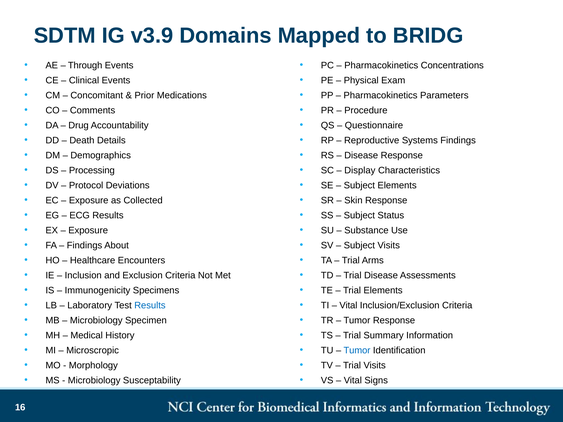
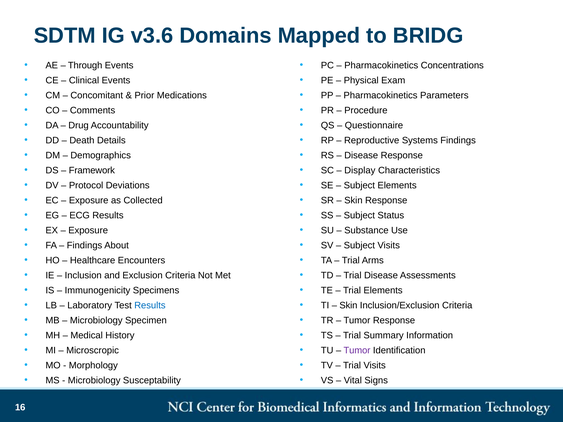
v3.9: v3.9 -> v3.6 (152, 36)
Processing: Processing -> Framework (92, 170)
Vital: Vital -> Skin (348, 305)
Tumor colour: blue -> purple (357, 350)
